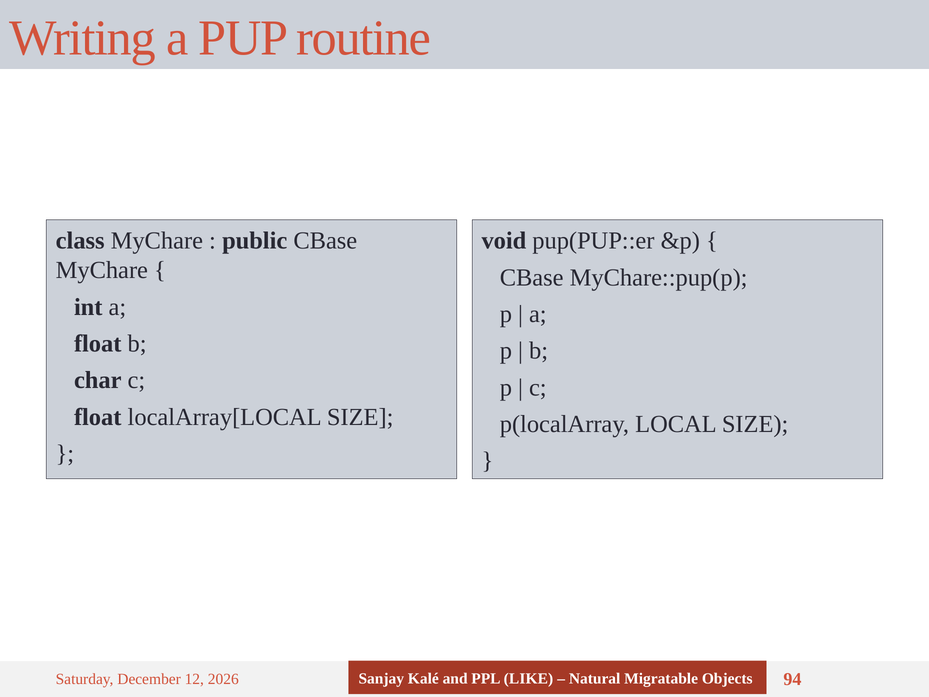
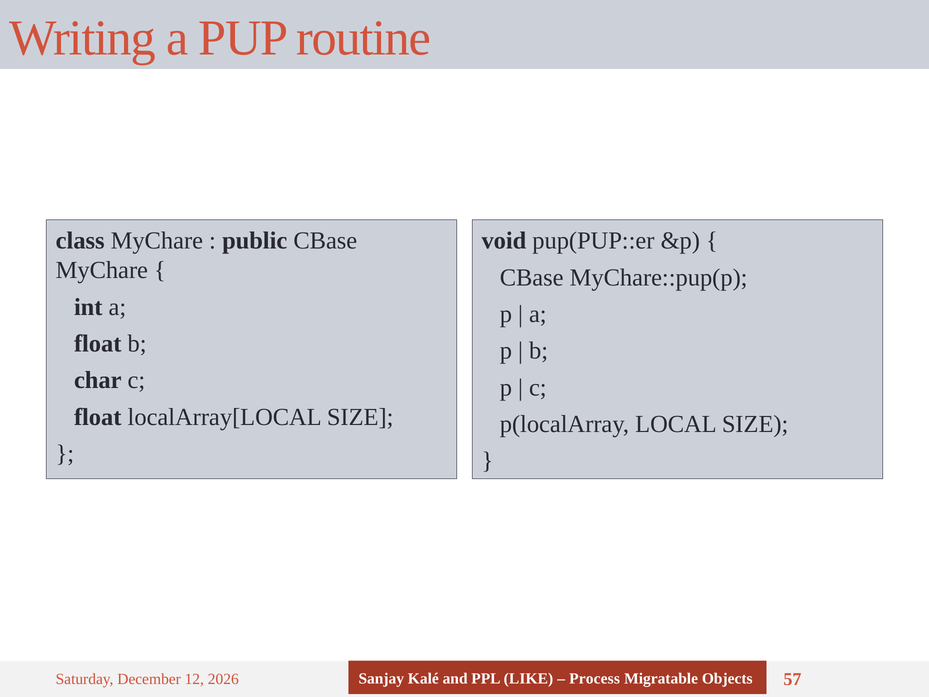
Natural: Natural -> Process (595, 678)
94: 94 -> 57 (792, 679)
